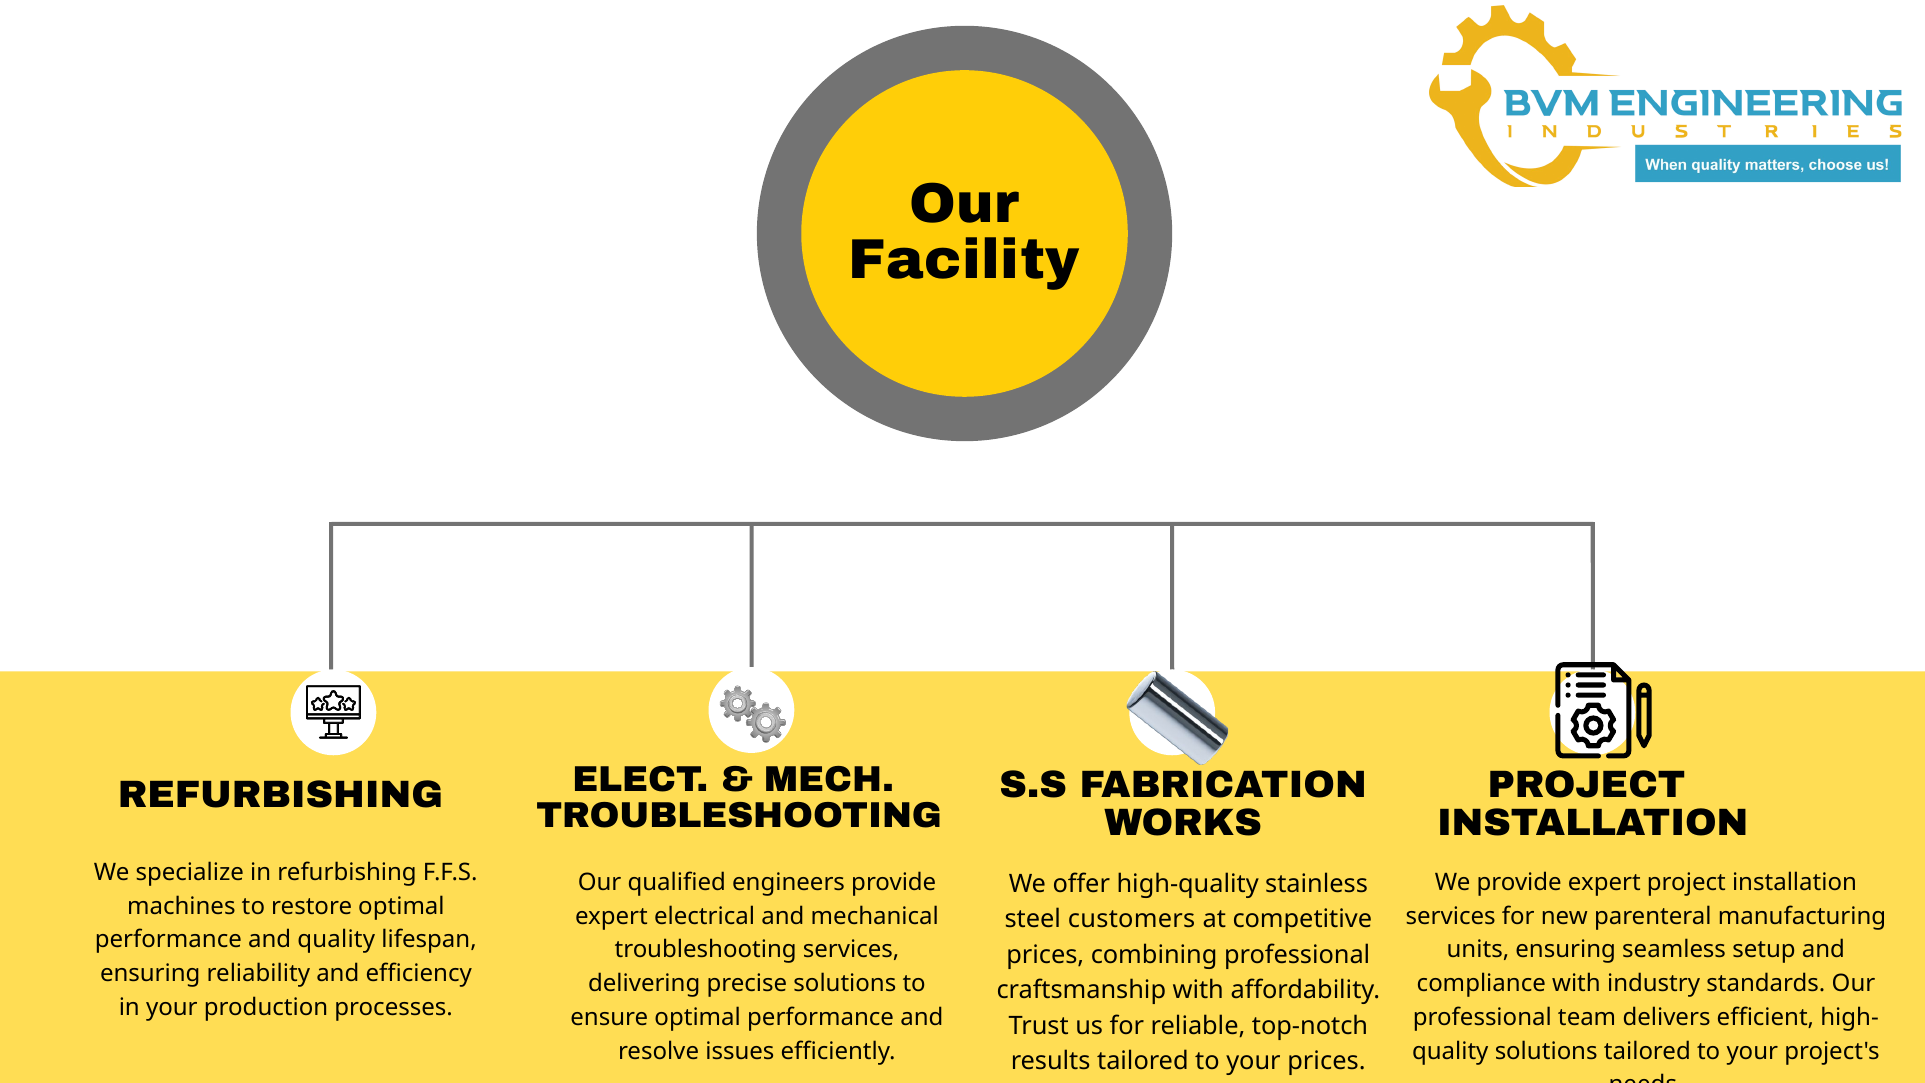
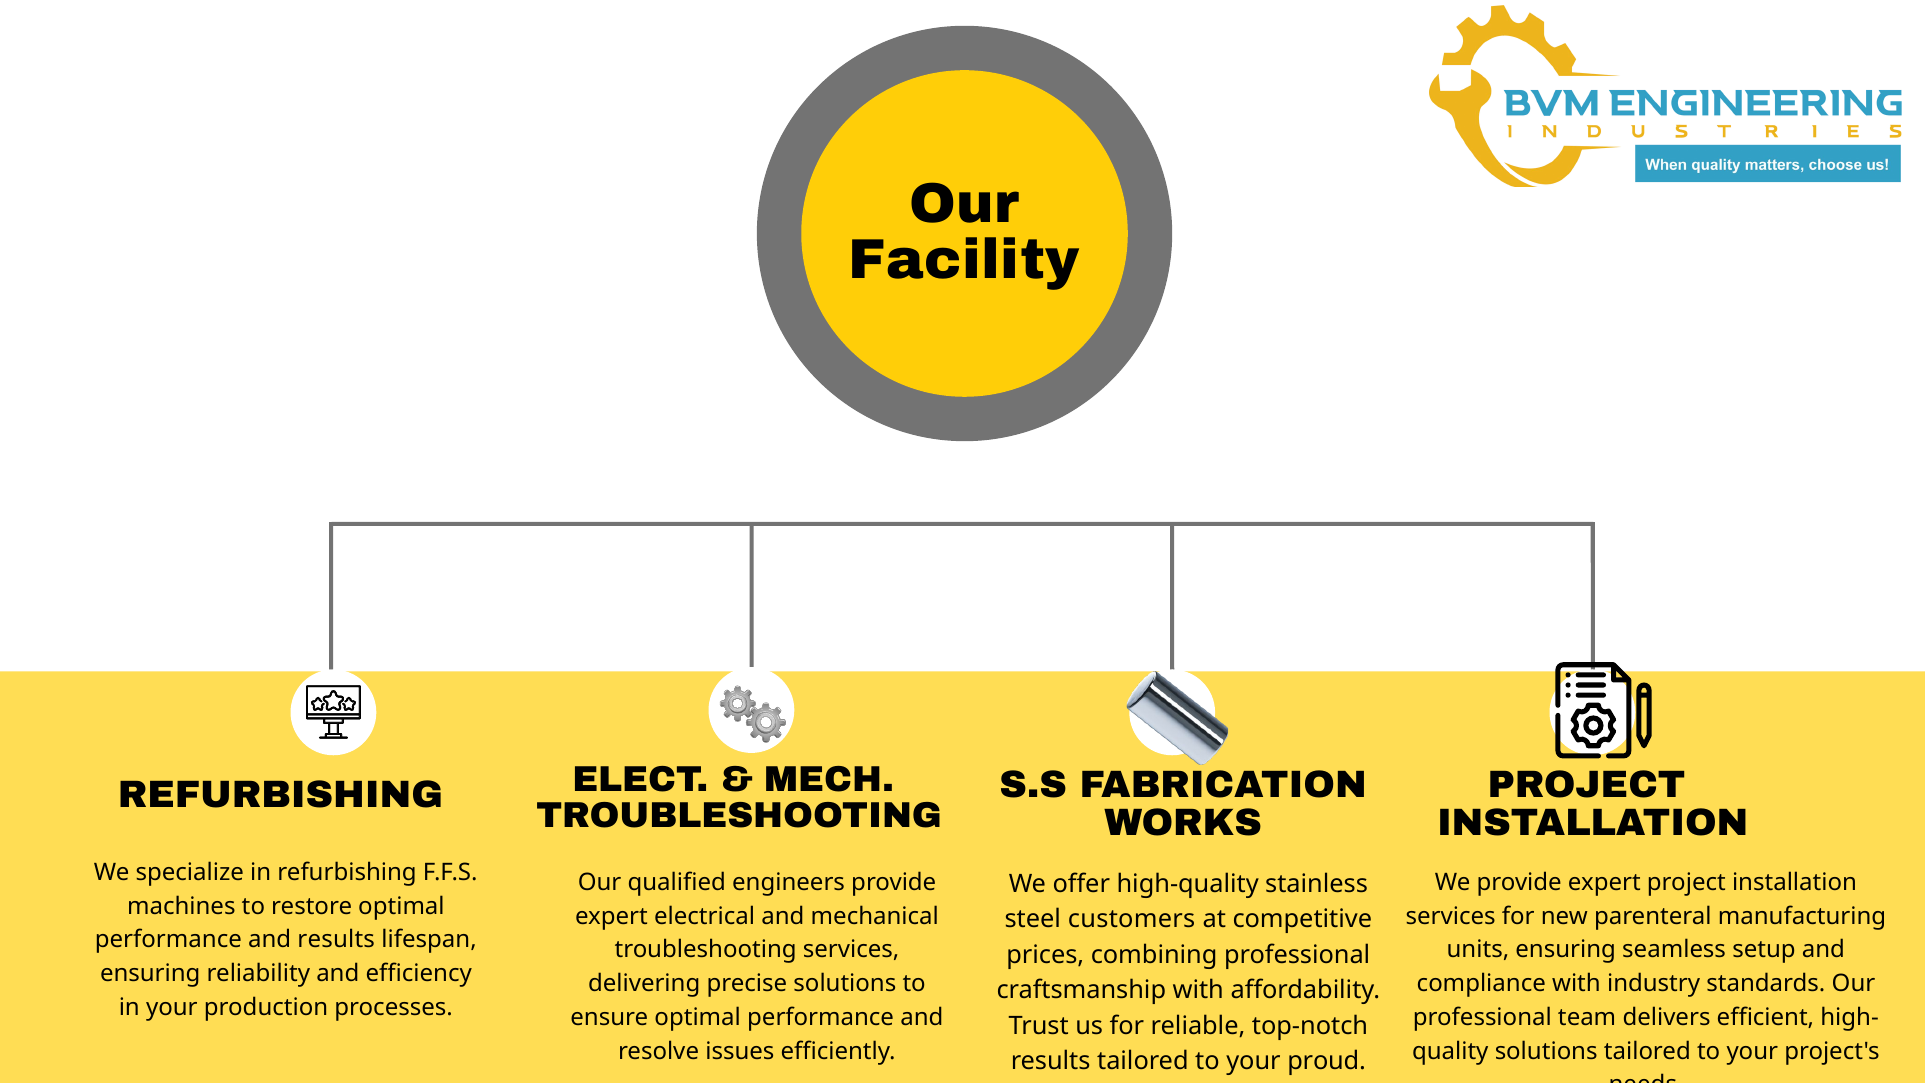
and quality: quality -> results (336, 940)
your prices: prices -> proud (1327, 1061)
